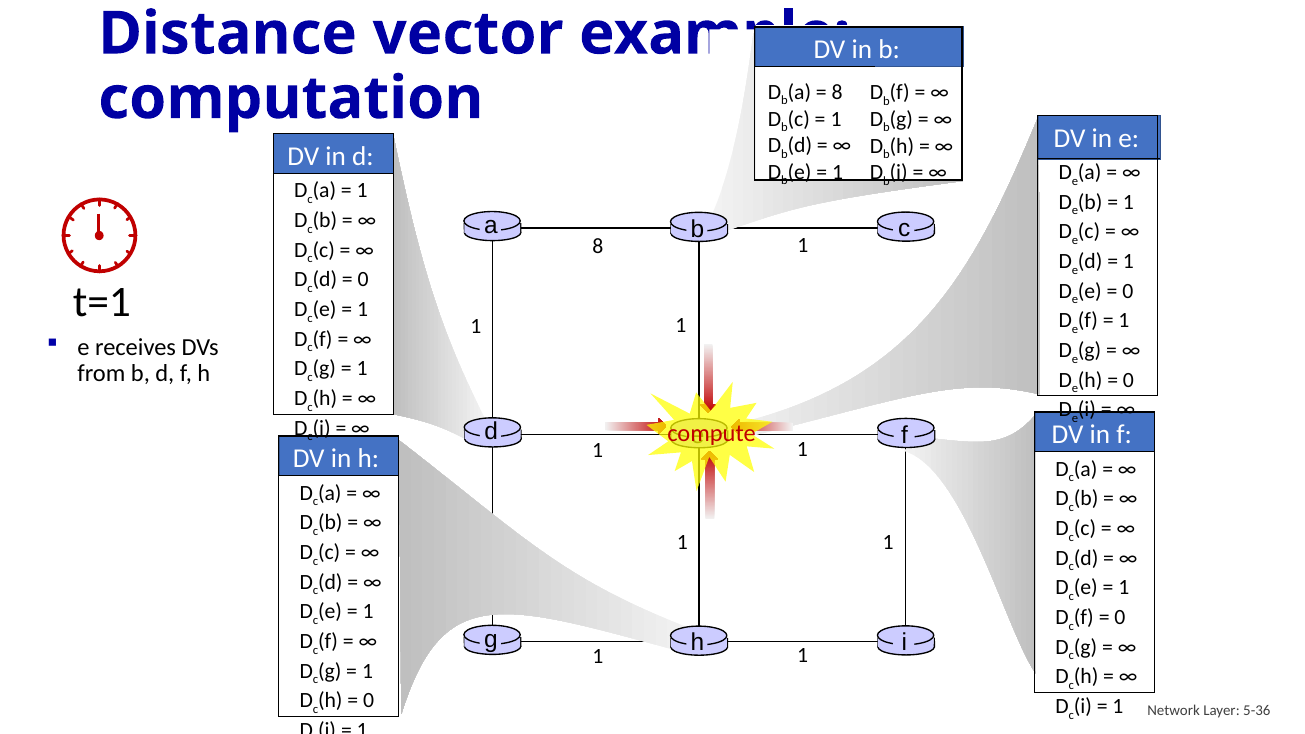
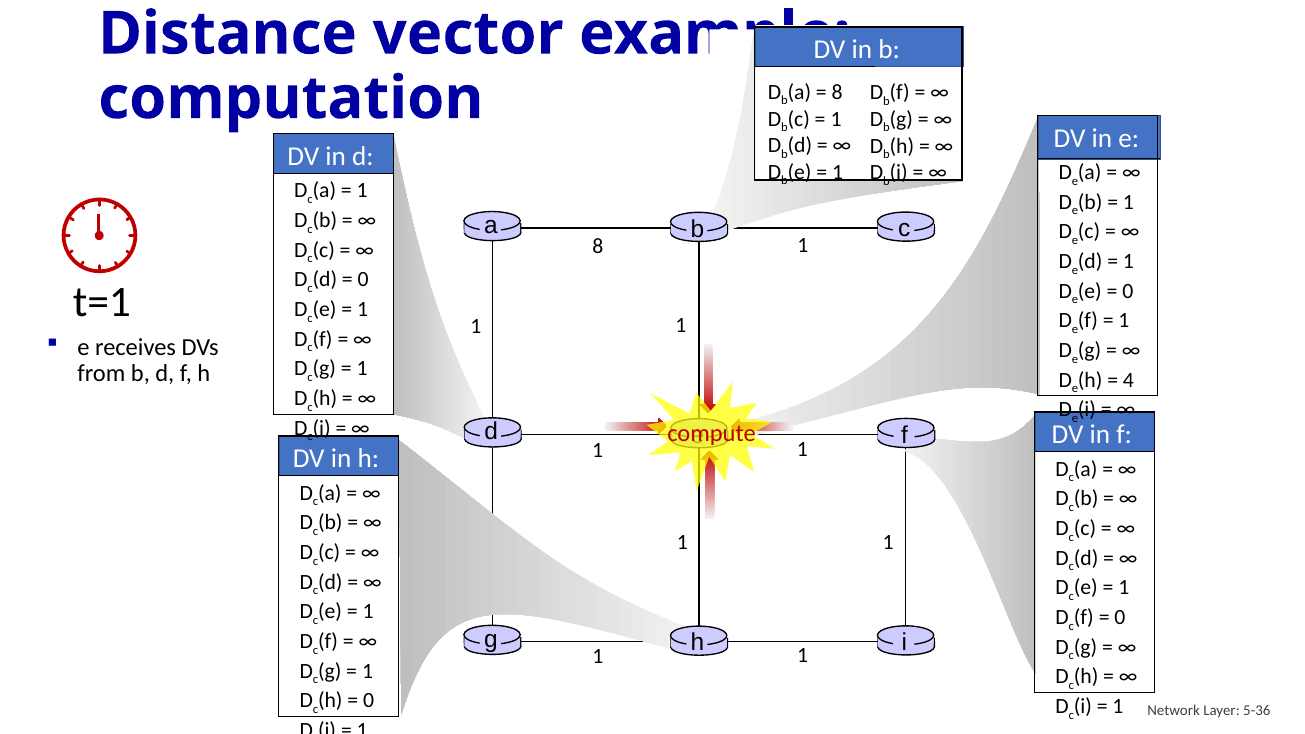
0: 0 -> 4 (1128, 380)
